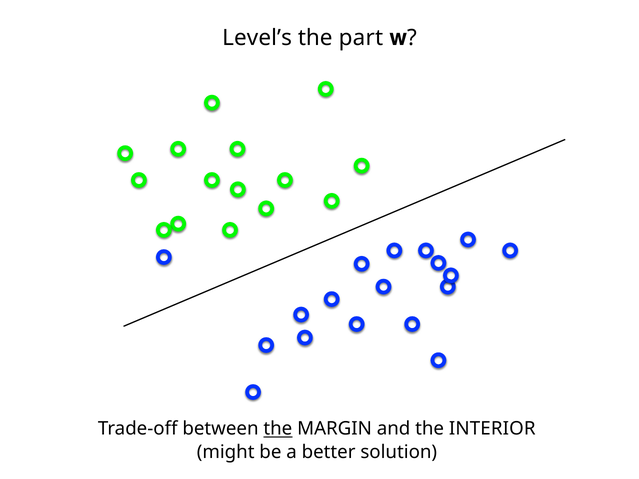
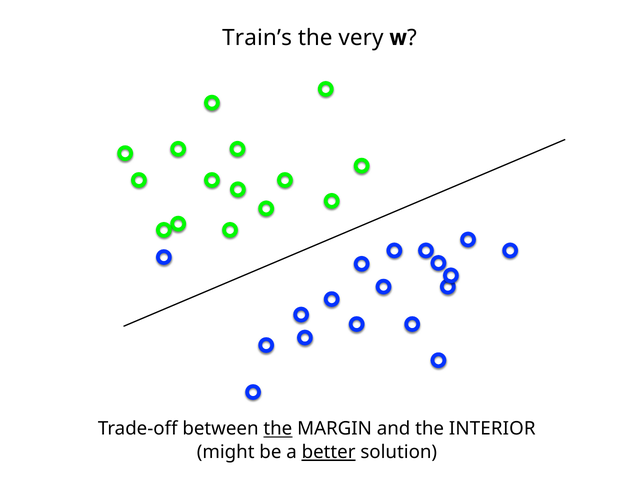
Level’s: Level’s -> Train’s (257, 38)
part: part -> very (361, 38)
better underline: none -> present (329, 452)
